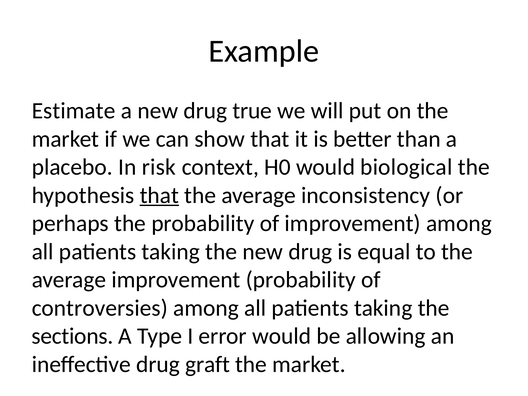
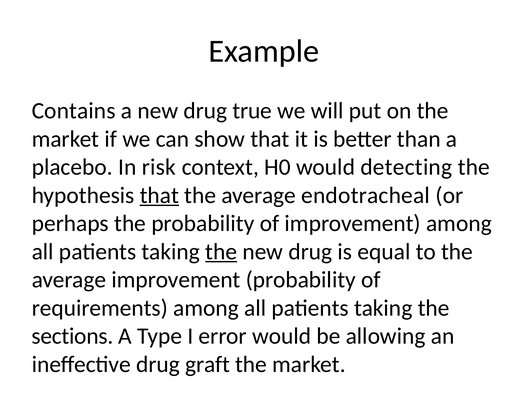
Estimate: Estimate -> Contains (74, 111)
biological: biological -> detecting (406, 167)
inconsistency: inconsistency -> endotracheal (366, 195)
the underline: none -> present (221, 252)
controversies: controversies -> requirements (100, 308)
